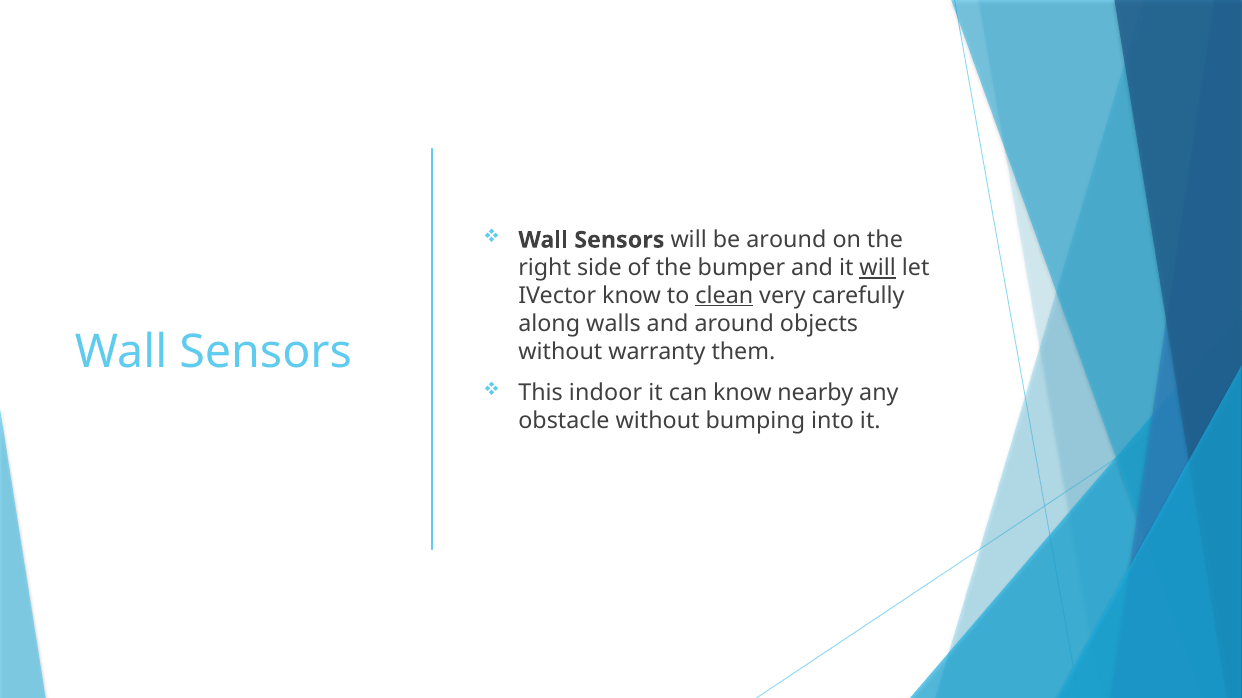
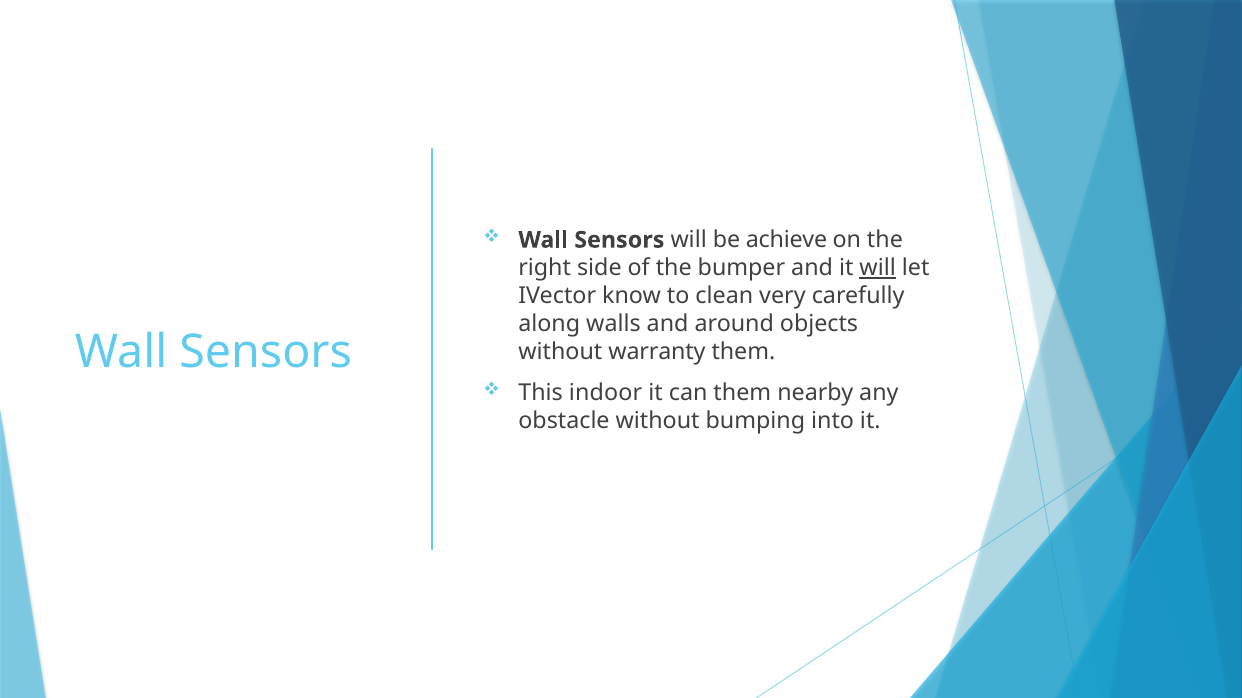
be around: around -> achieve (787, 240)
clean underline: present -> none (724, 296)
can know: know -> them (742, 393)
